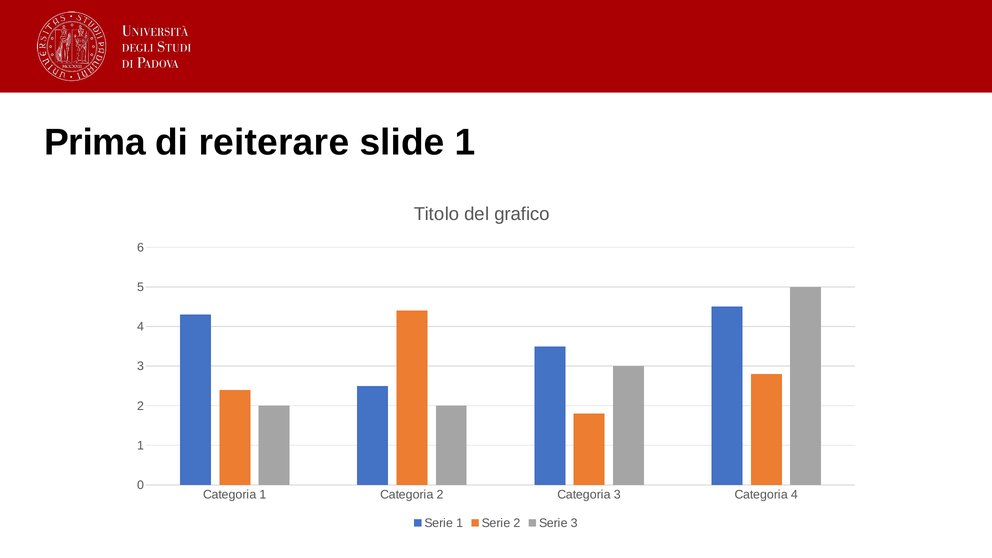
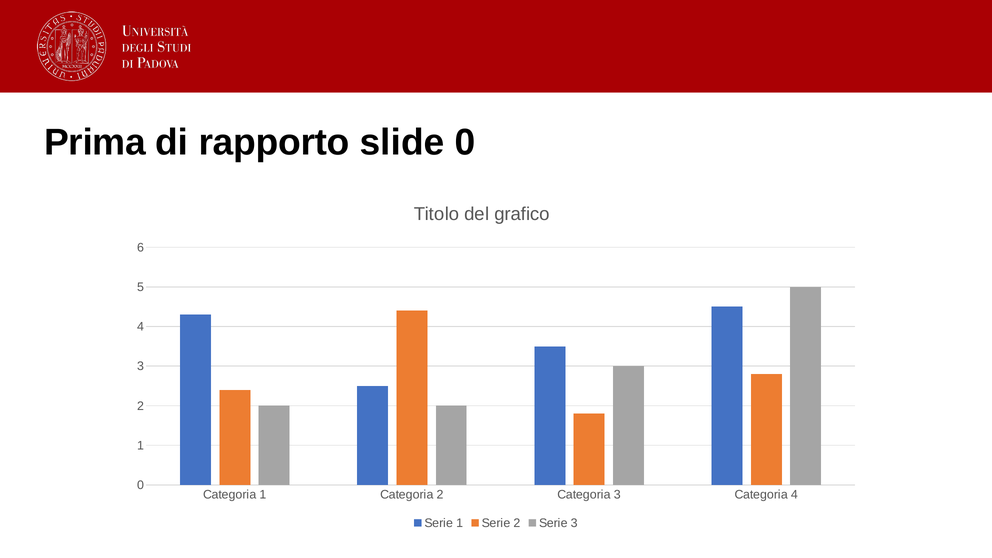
reiterare: reiterare -> rapporto (274, 142)
slide 1: 1 -> 0 (465, 142)
